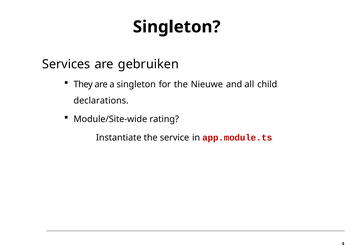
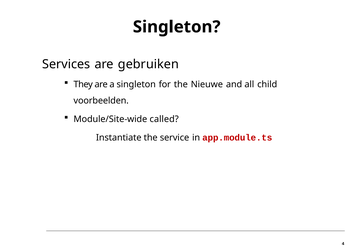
declarations: declarations -> voorbeelden (101, 101)
rating: rating -> called (164, 119)
